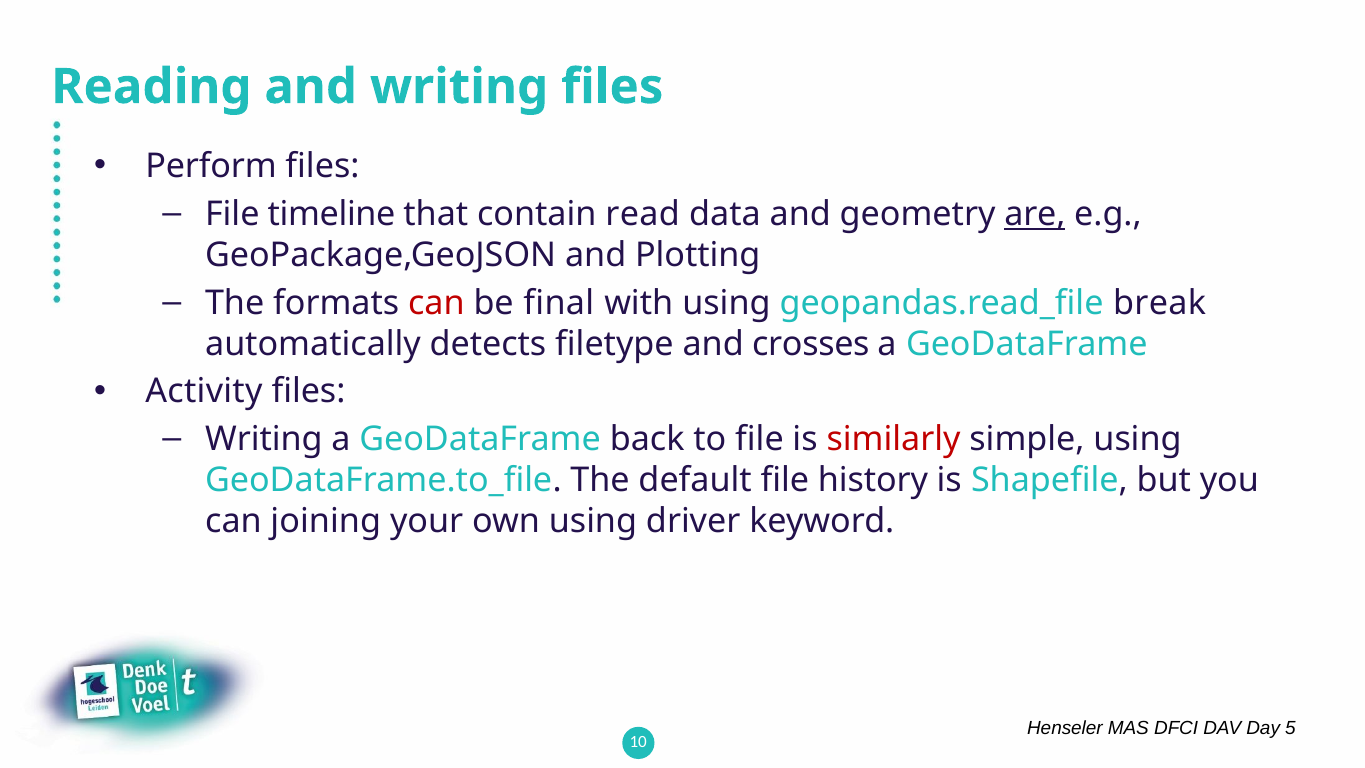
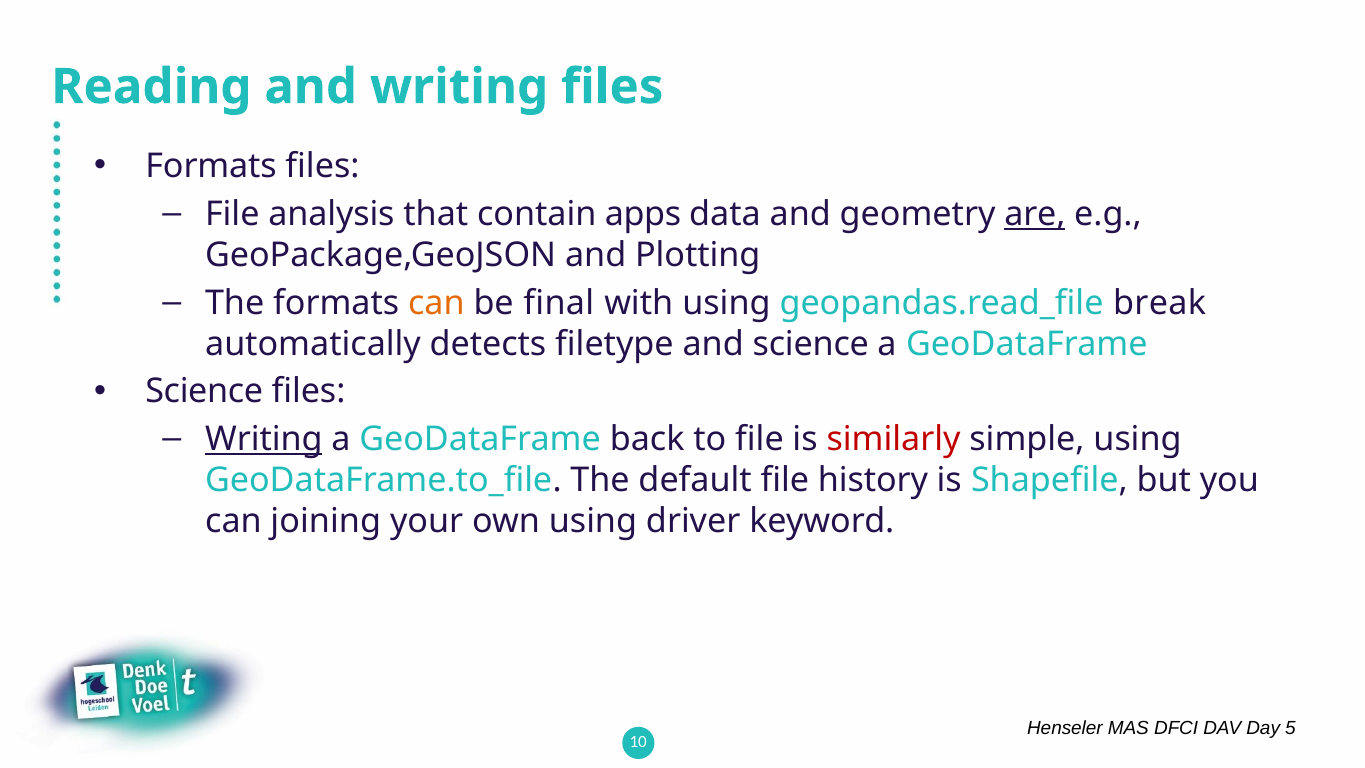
Perform: Perform -> Formats (211, 166)
timeline: timeline -> analysis (331, 214)
read: read -> apps (643, 214)
can colour: red -> orange (436, 303)
and crosses: crosses -> science (811, 344)
Activity: Activity -> Science (204, 392)
Writing underline: none -> present (264, 439)
